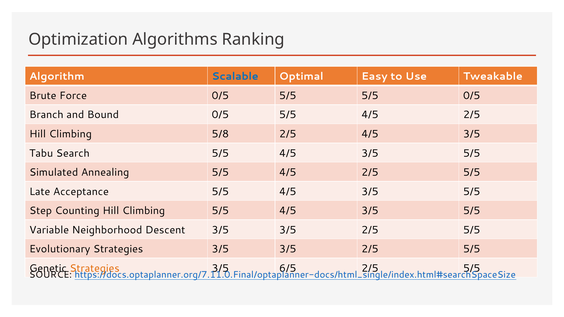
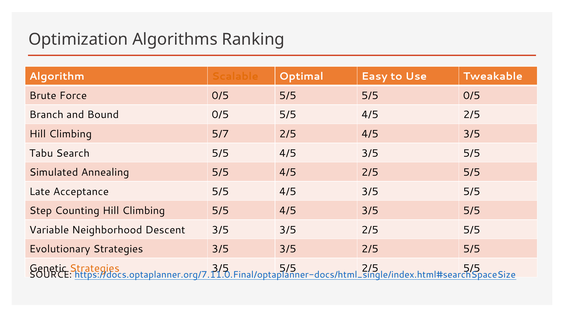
Scalable colour: blue -> orange (235, 77)
5/8: 5/8 -> 5/7 (220, 134)
6/5: 6/5 -> 5/5 (288, 268)
